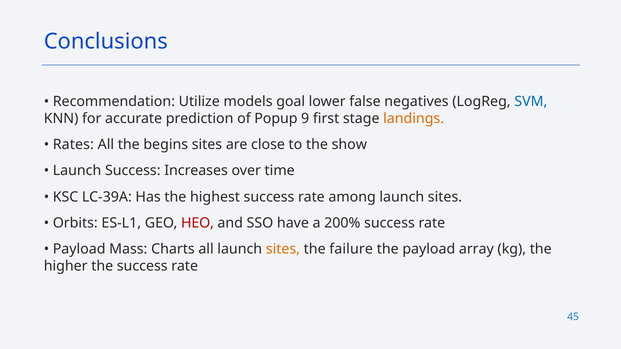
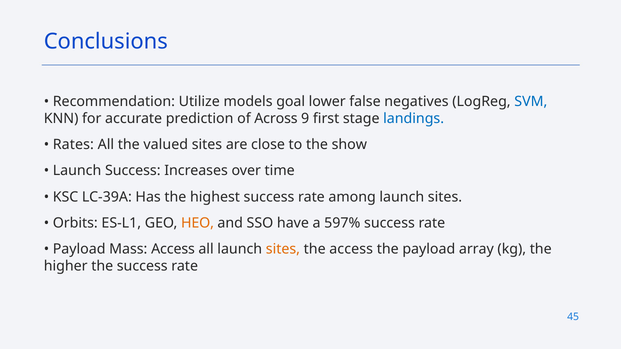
Popup: Popup -> Across (276, 119)
landings colour: orange -> blue (414, 119)
begins: begins -> valued (166, 145)
HEO colour: red -> orange (198, 223)
200%: 200% -> 597% (342, 223)
Mass Charts: Charts -> Access (173, 249)
the failure: failure -> access (351, 249)
